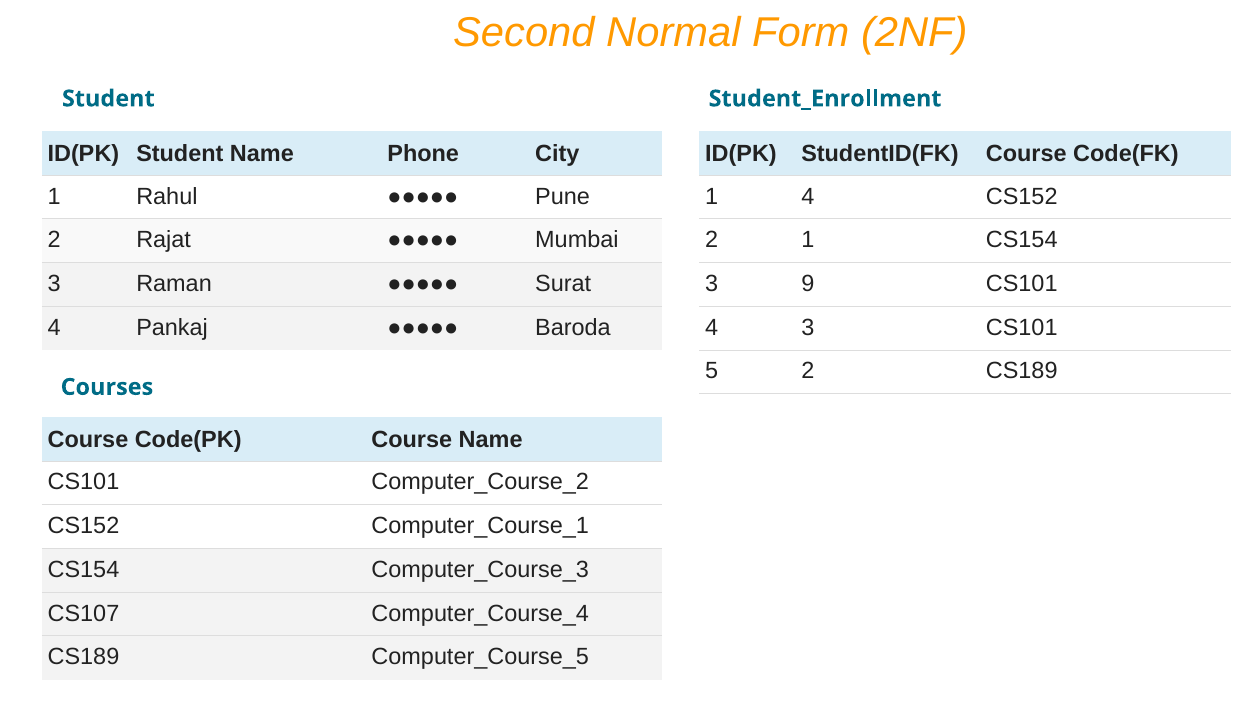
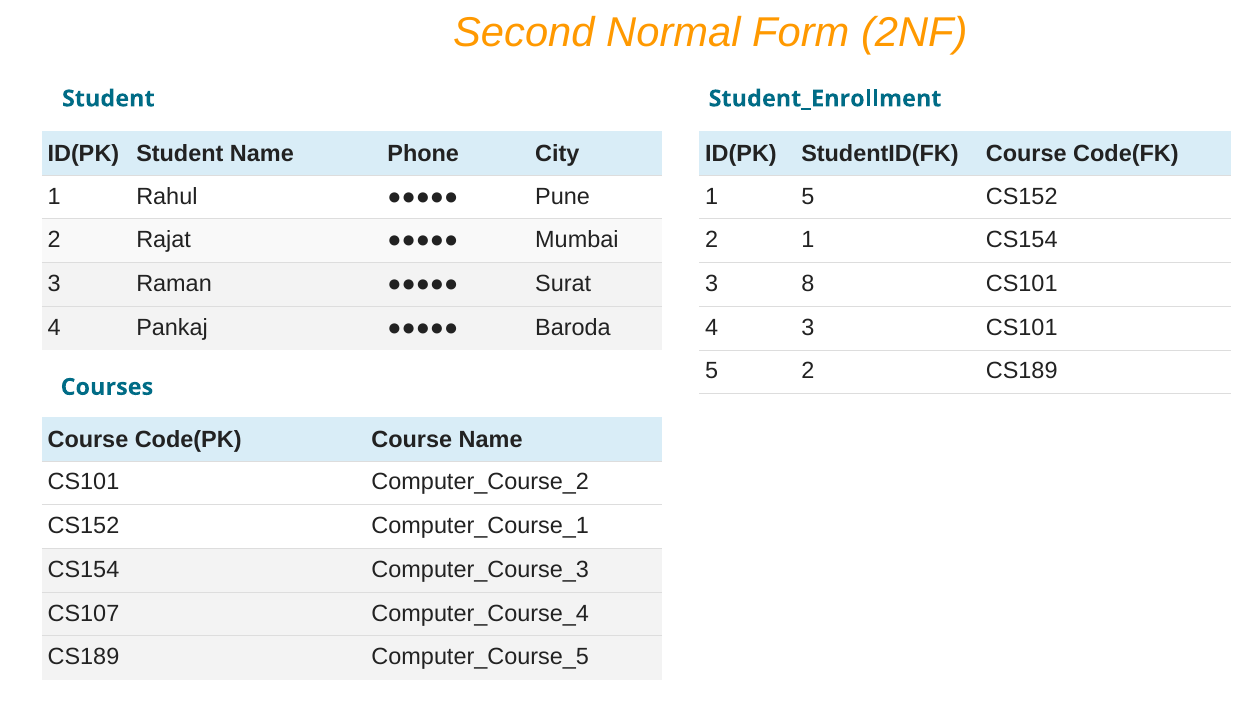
1 4: 4 -> 5 (808, 197)
9: 9 -> 8 (808, 284)
